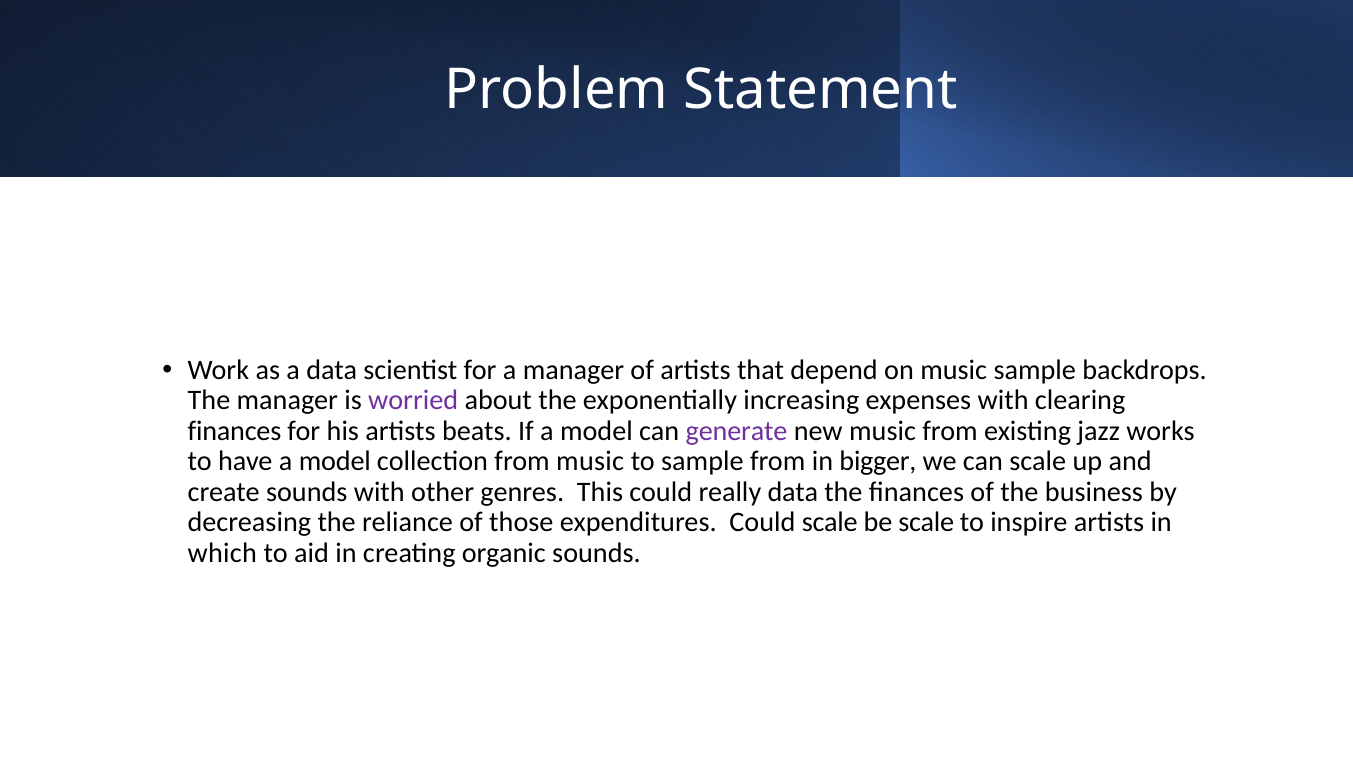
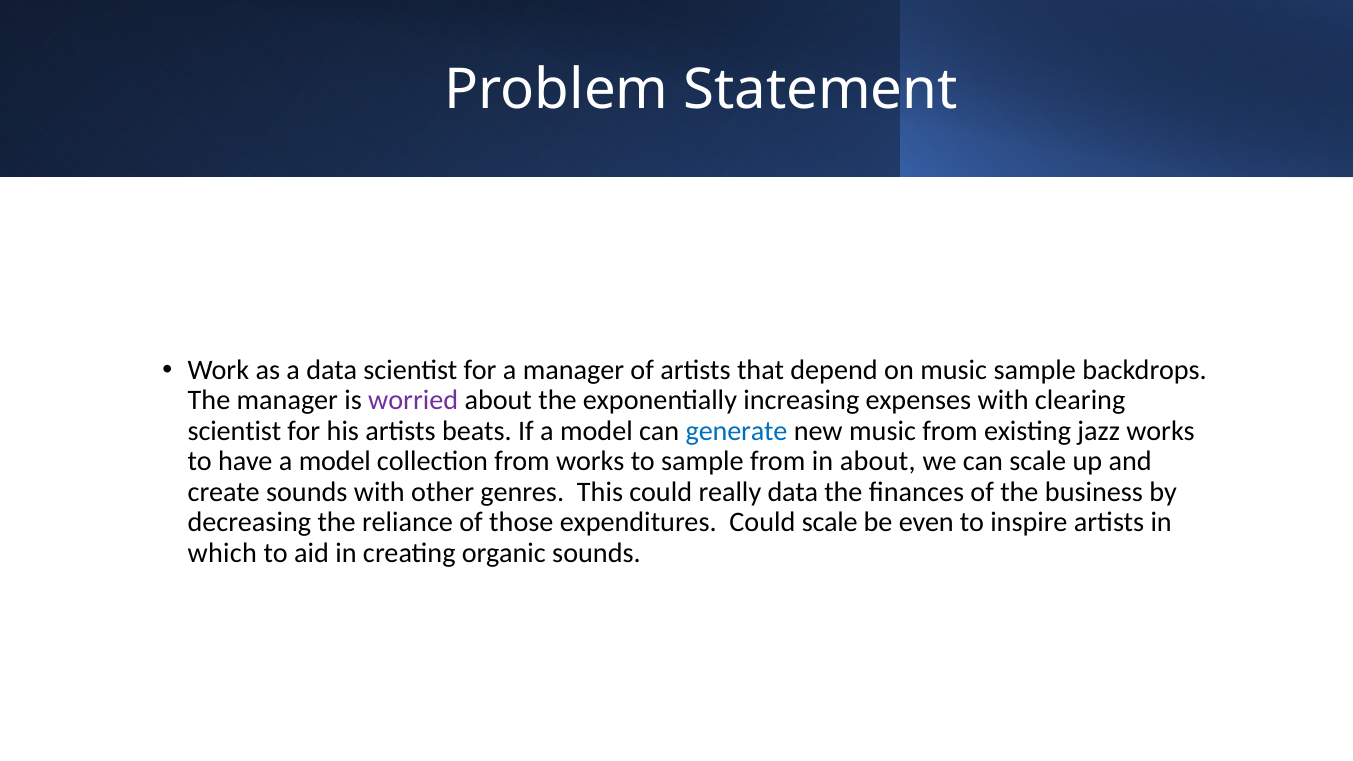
finances: finances -> scientist (234, 431)
generate colour: purple -> blue (737, 431)
from music: music -> works (590, 461)
in bigger: bigger -> about (878, 461)
be scale: scale -> even (926, 522)
